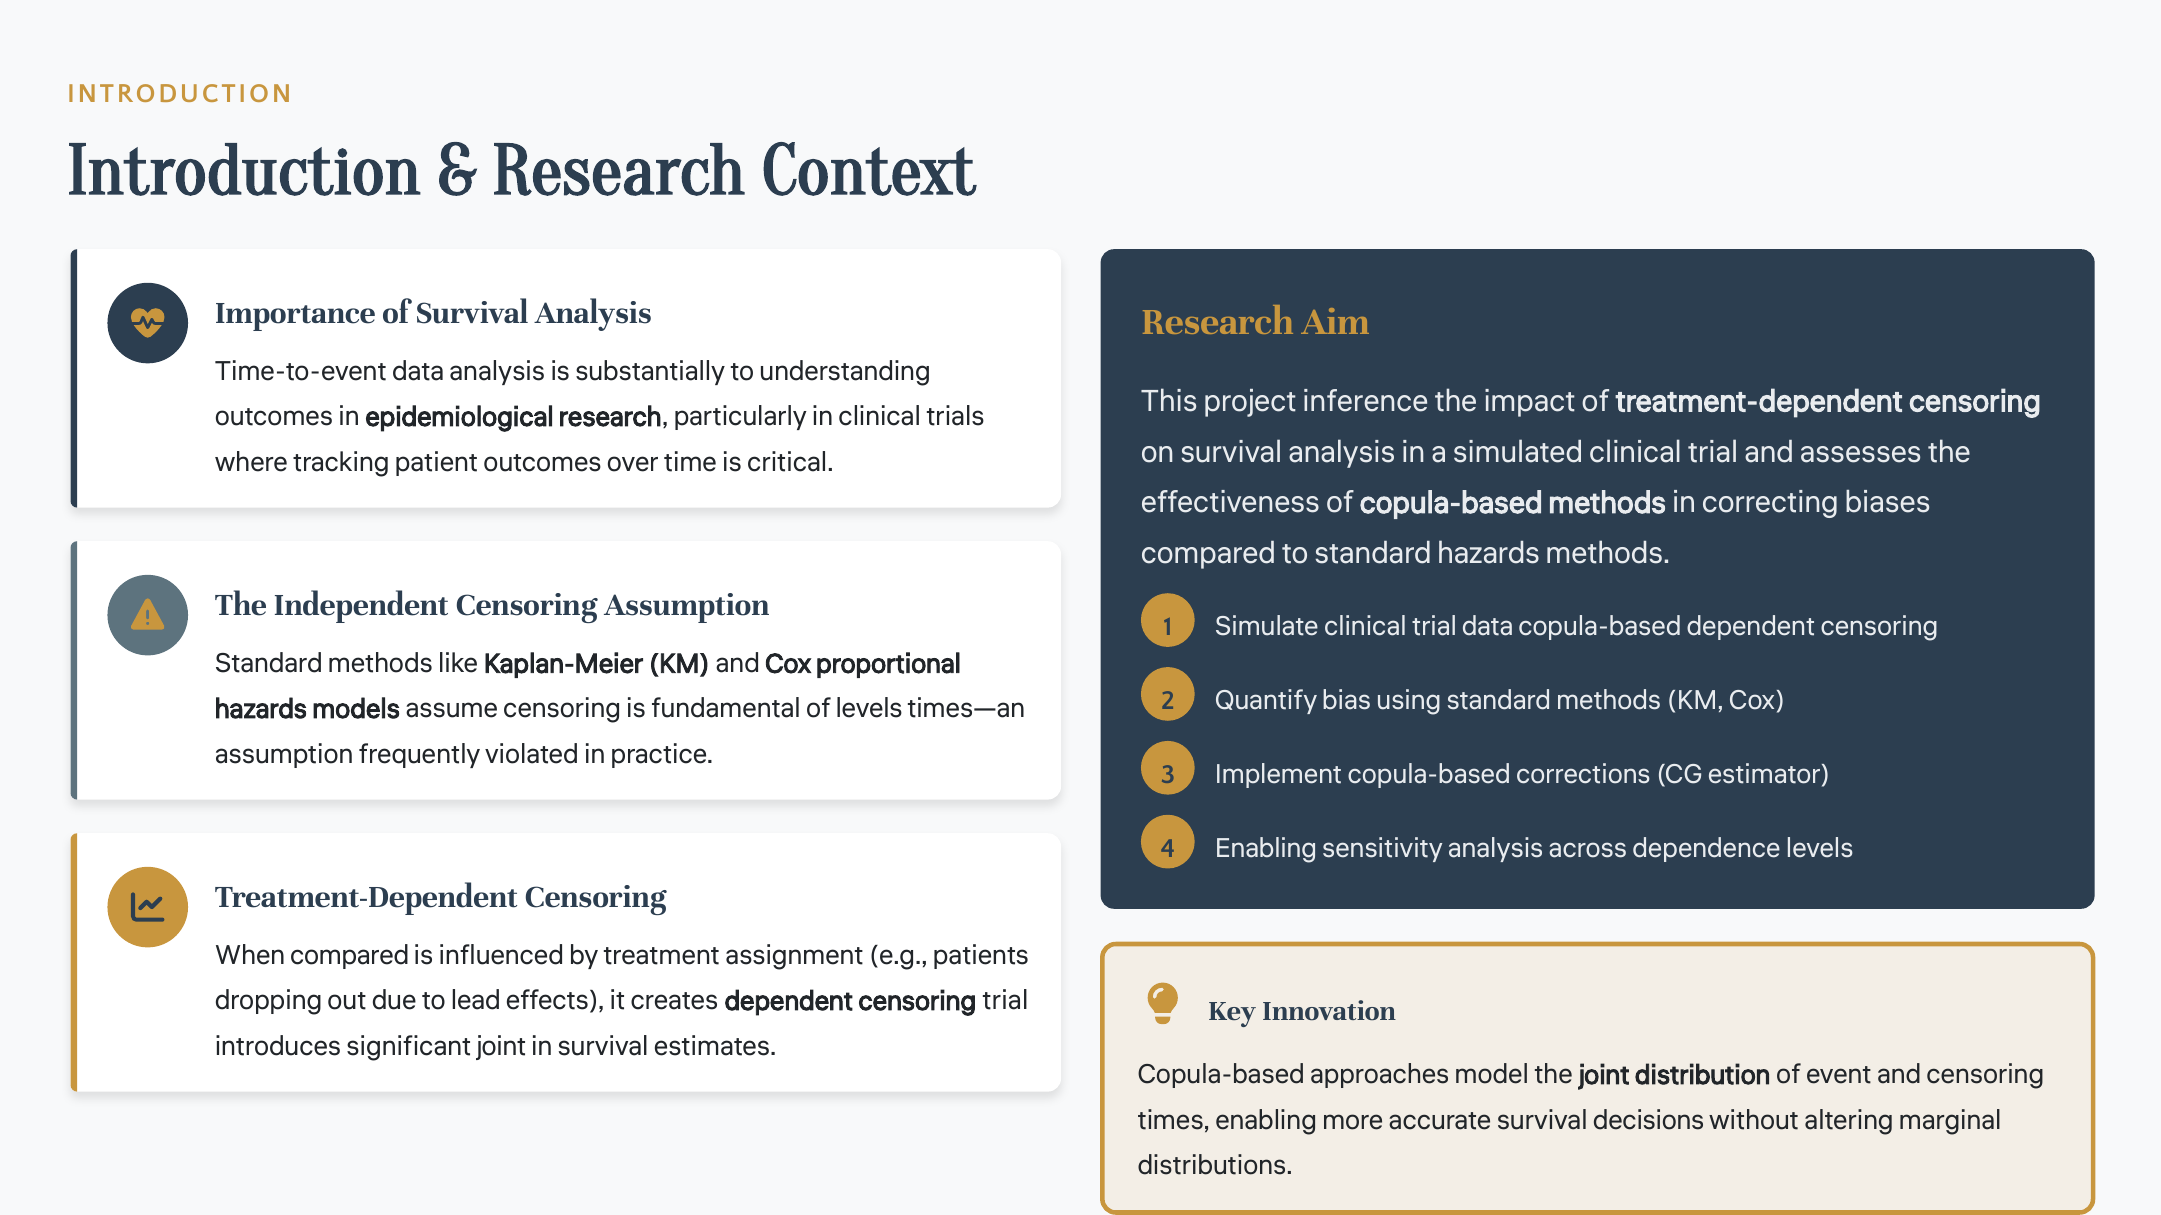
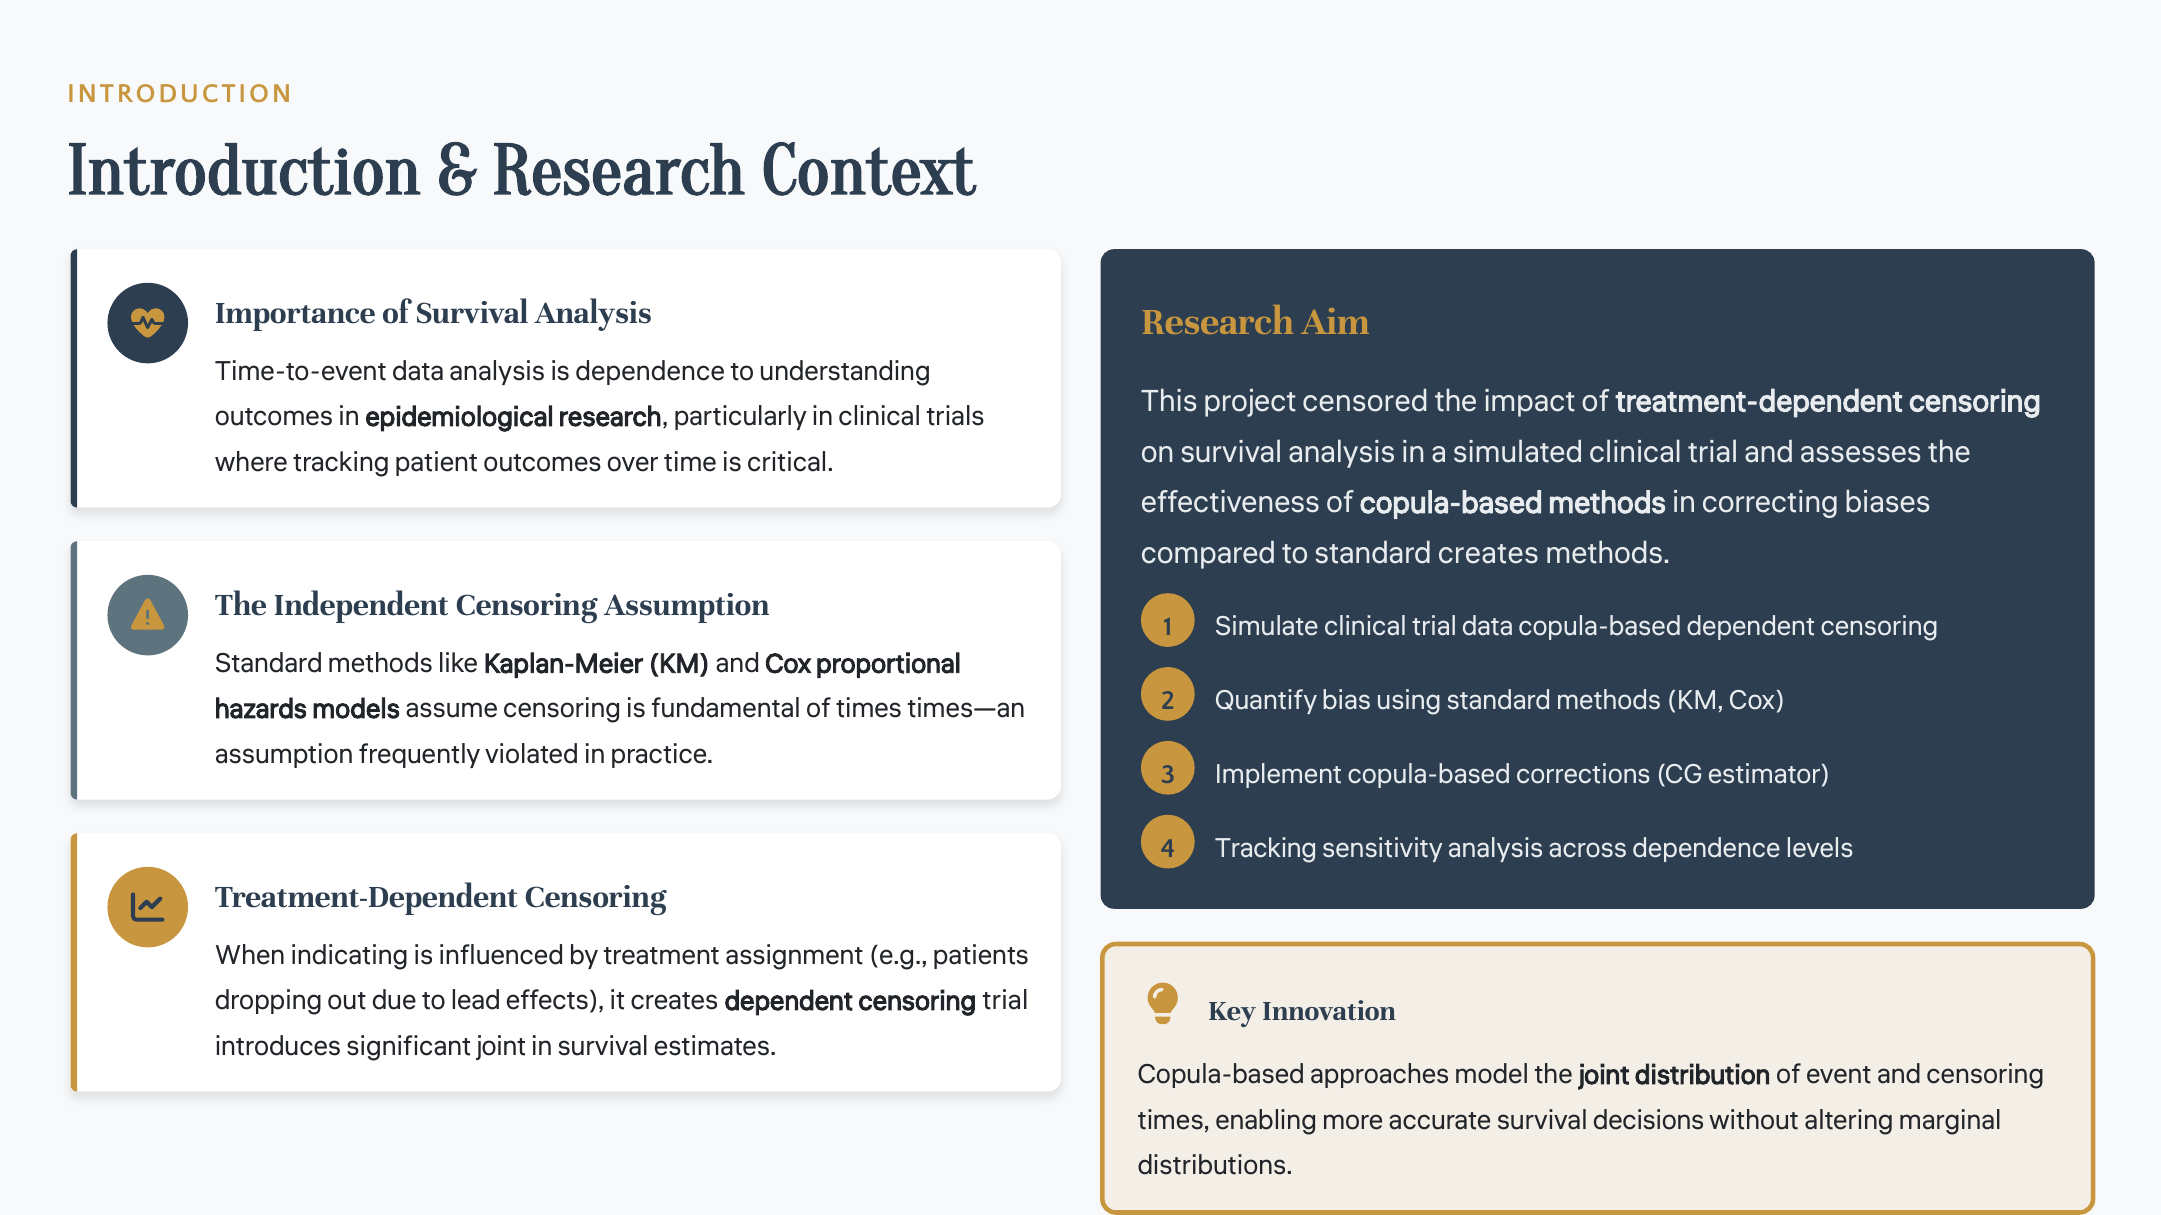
is substantially: substantially -> dependence (650, 372)
inference: inference -> censored (1365, 402)
standard hazards: hazards -> creates (1488, 554)
of levels: levels -> times (869, 709)
4 Enabling: Enabling -> Tracking (1266, 849)
When compared: compared -> indicating (350, 956)
